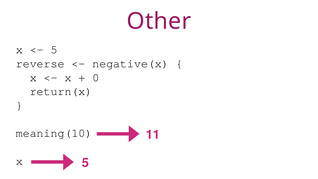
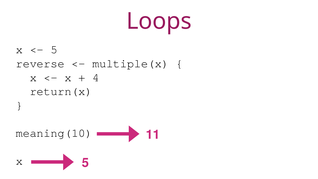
Other: Other -> Loops (159, 21)
negative(x: negative(x -> multiple(x (131, 63)
0: 0 -> 4 (96, 77)
